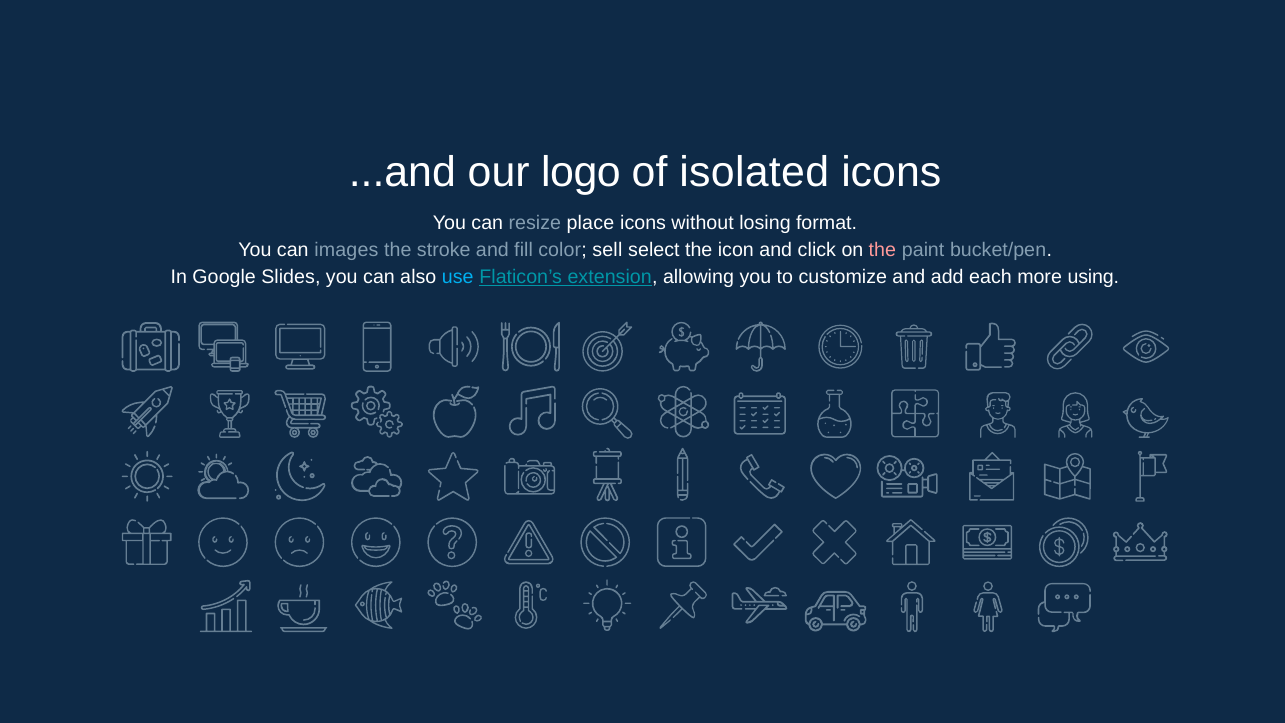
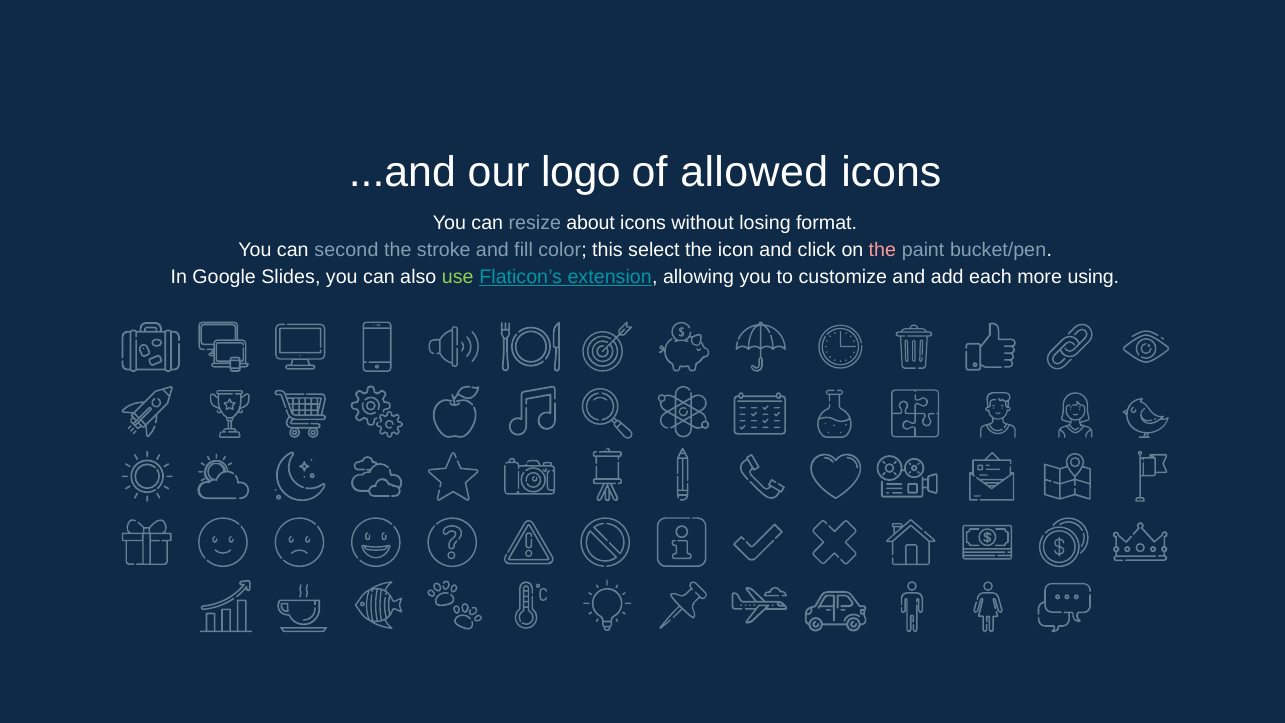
isolated: isolated -> allowed (754, 173)
place: place -> about (591, 223)
images: images -> second (346, 250)
sell: sell -> this (607, 250)
use colour: light blue -> light green (458, 277)
